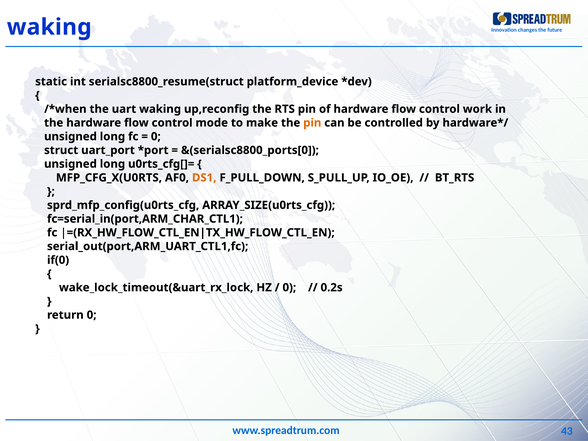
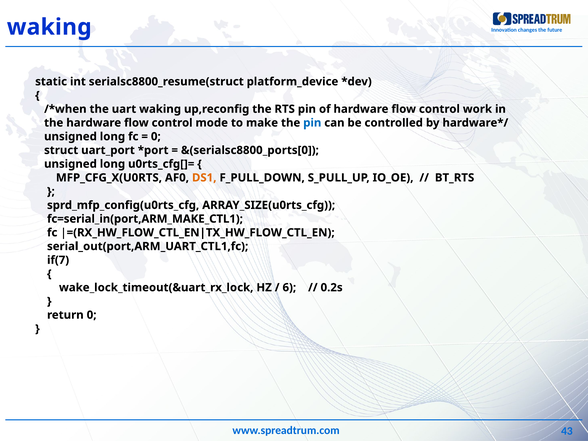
pin colour: orange -> blue (312, 123)
fc=serial_in(port,ARM_CHAR_CTL1: fc=serial_in(port,ARM_CHAR_CTL1 -> fc=serial_in(port,ARM_MAKE_CTL1 (145, 219)
if(0: if(0 -> if(7 (58, 260)
0: 0 -> 6 (289, 288)
